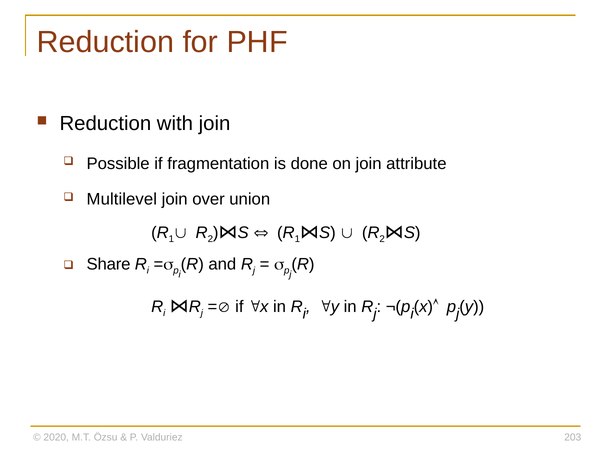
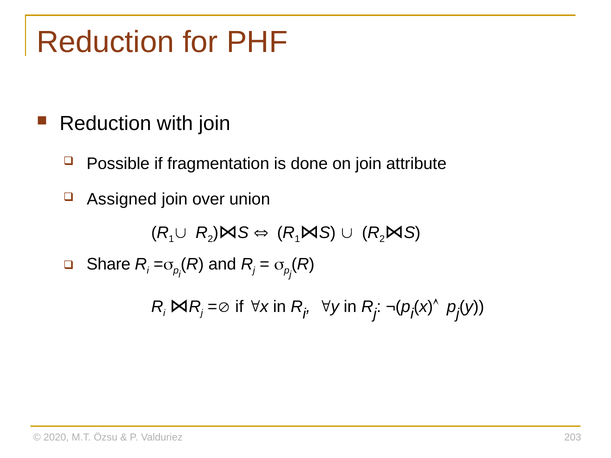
Multilevel: Multilevel -> Assigned (122, 199)
